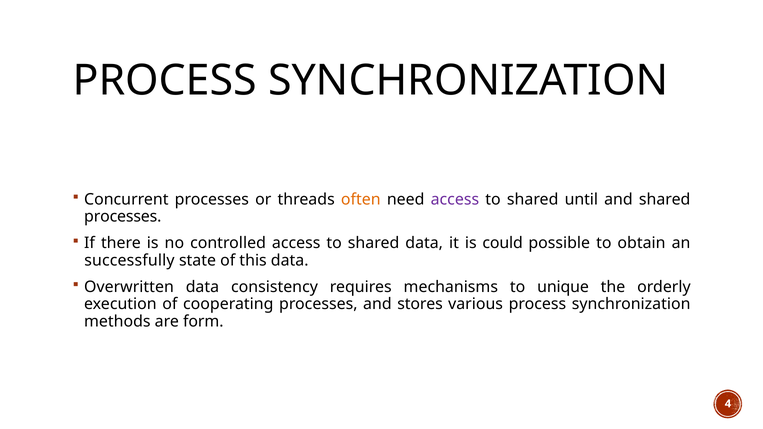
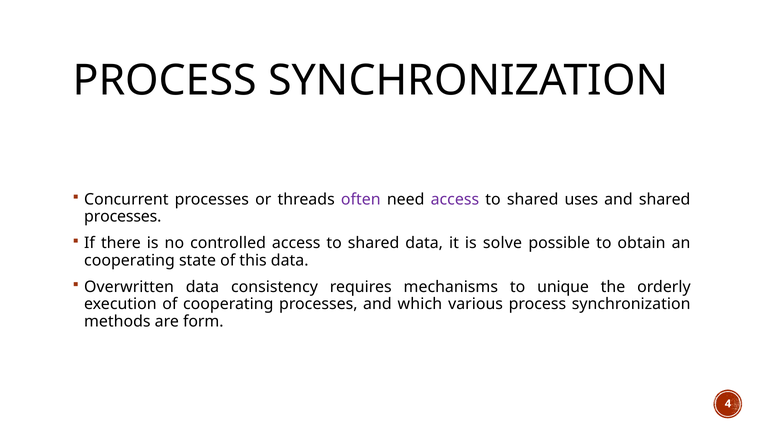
often colour: orange -> purple (361, 199)
until: until -> uses (581, 199)
could: could -> solve (502, 243)
successfully: successfully -> cooperating (129, 260)
stores: stores -> which (420, 304)
